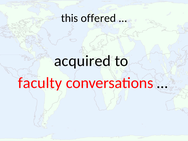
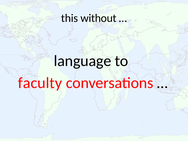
offered: offered -> without (99, 18)
acquired: acquired -> language (82, 61)
